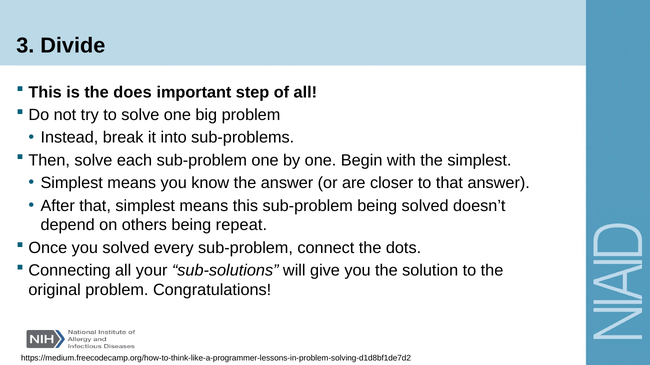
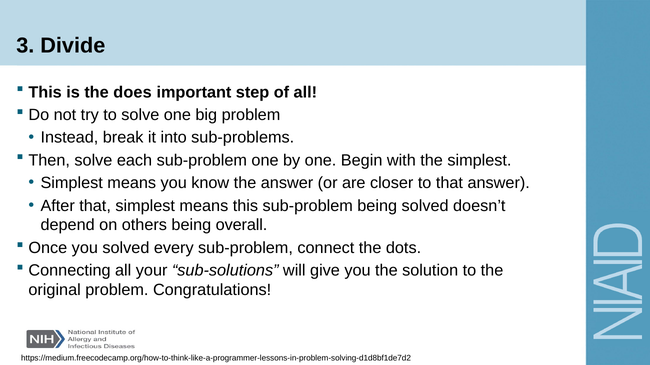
repeat: repeat -> overall (242, 226)
